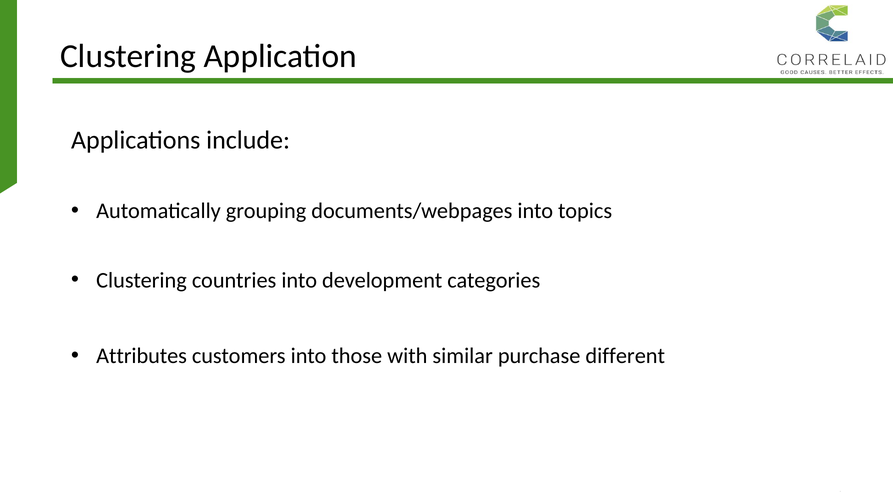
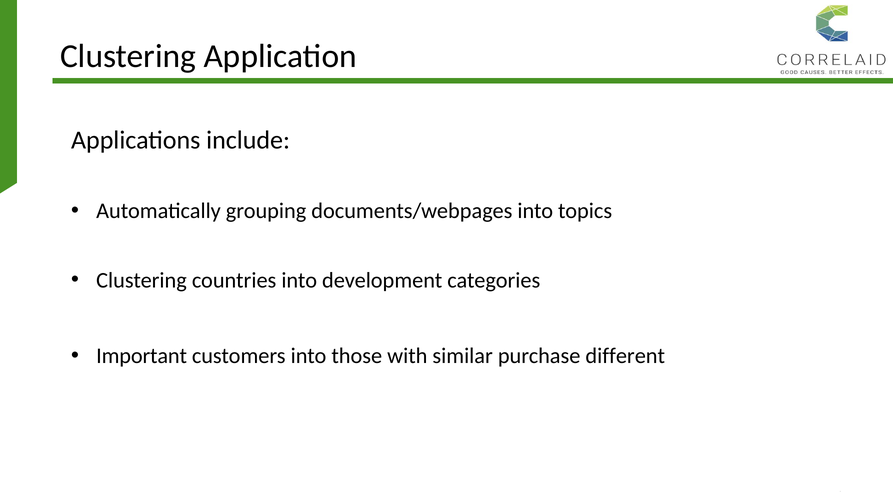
Attributes: Attributes -> Important (142, 356)
